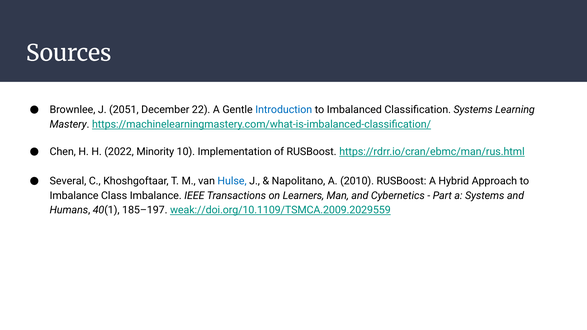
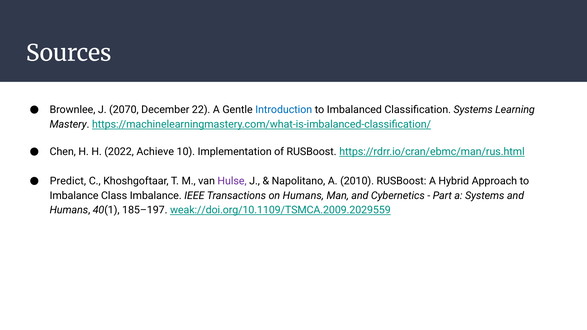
2051: 2051 -> 2070 (124, 110)
Minority: Minority -> Achieve (155, 152)
Several: Several -> Predict (68, 181)
Hulse colour: blue -> purple (232, 181)
on Learners: Learners -> Humans (303, 196)
